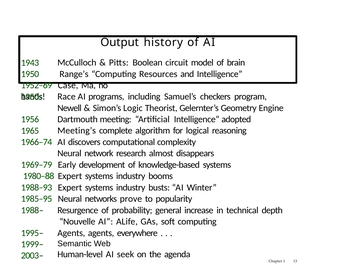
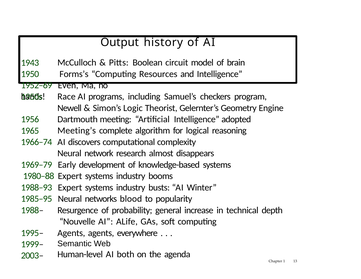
Range’s: Range’s -> Forms’s (74, 74)
Case: Case -> Even (68, 85)
prove: prove -> blood (131, 199)
seek: seek -> both (126, 254)
